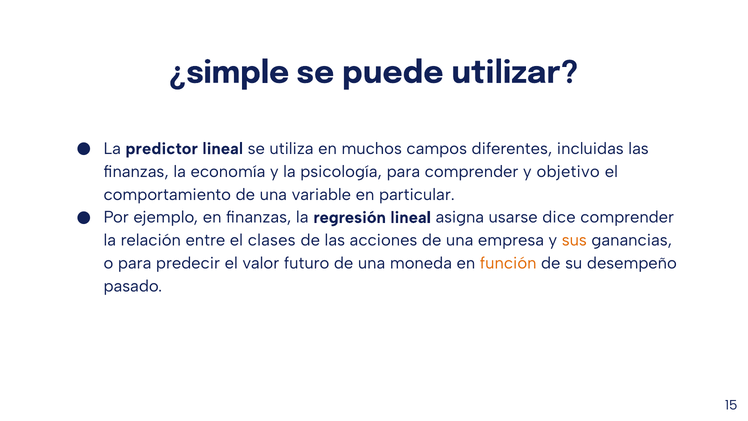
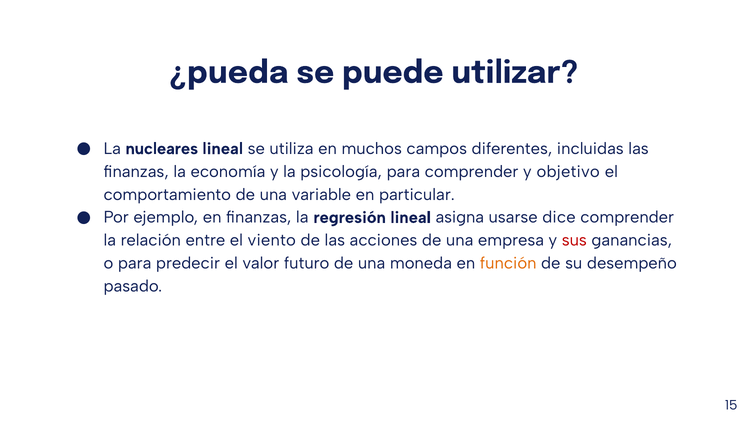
¿simple: ¿simple -> ¿pueda (229, 72)
predictor: predictor -> nucleares (162, 149)
clases: clases -> viento (272, 240)
sus colour: orange -> red (574, 240)
